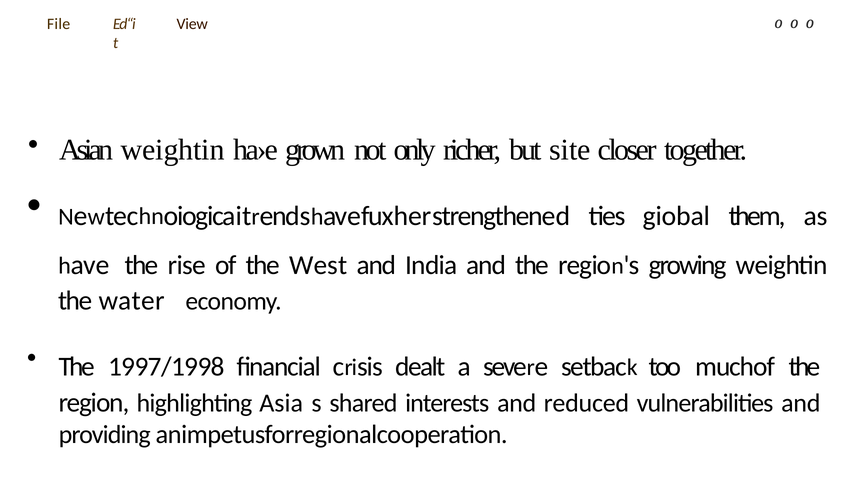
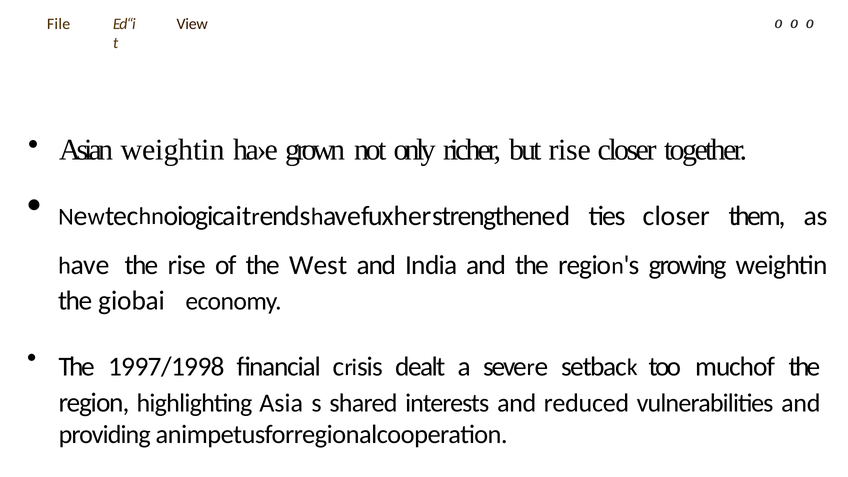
but site: site -> rise (570, 150)
ties giobal: giobal -> closer (676, 216)
water: water -> giobai (132, 301)
